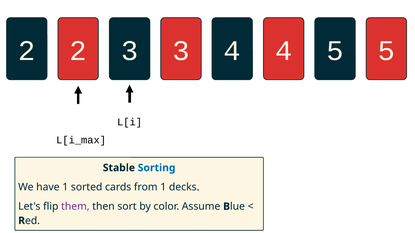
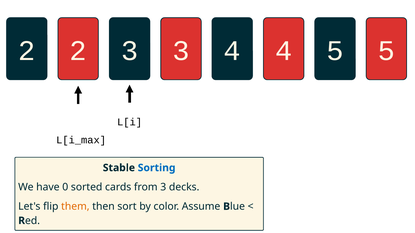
have 1: 1 -> 0 (65, 187)
from 1: 1 -> 3 (163, 187)
them colour: purple -> orange (75, 207)
